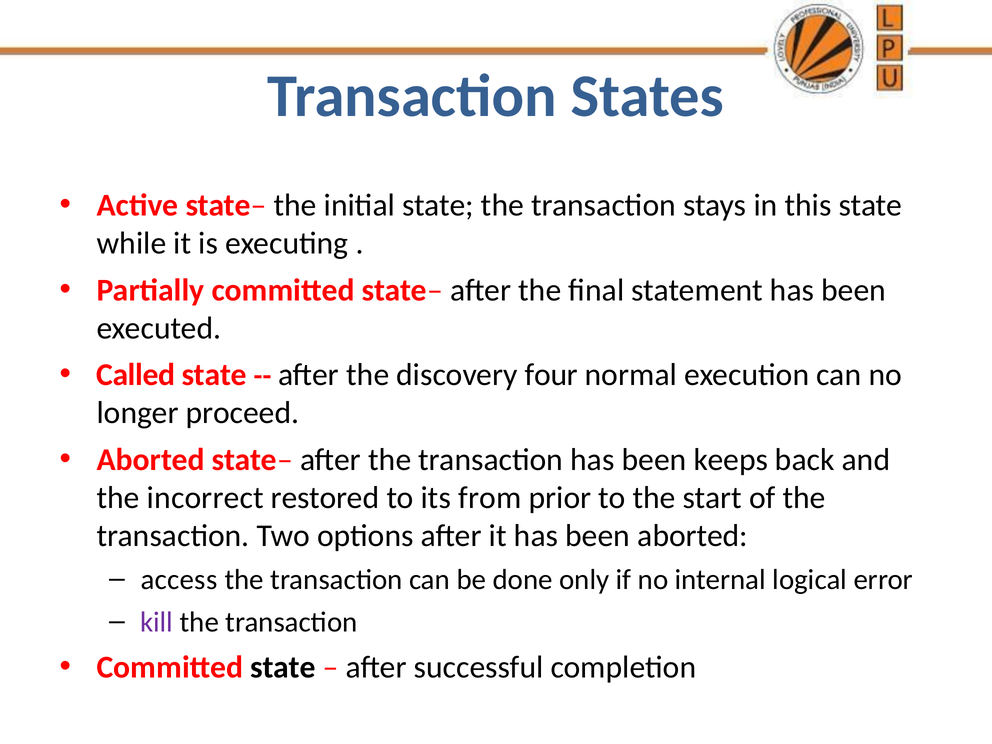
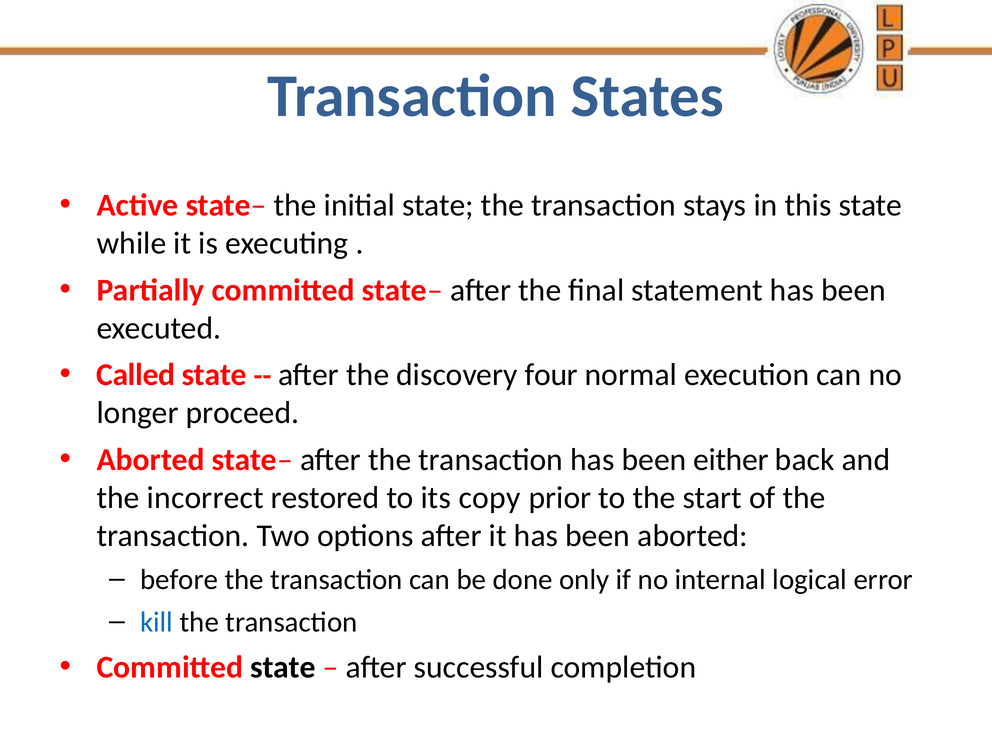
keeps: keeps -> either (731, 460)
from: from -> copy (490, 498)
access: access -> before (179, 580)
kill colour: purple -> blue (157, 622)
